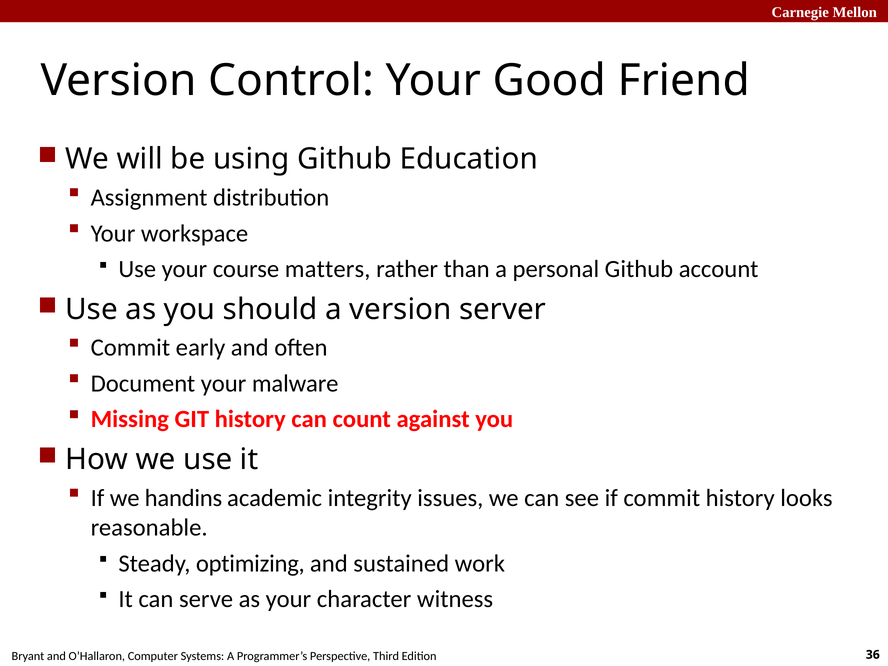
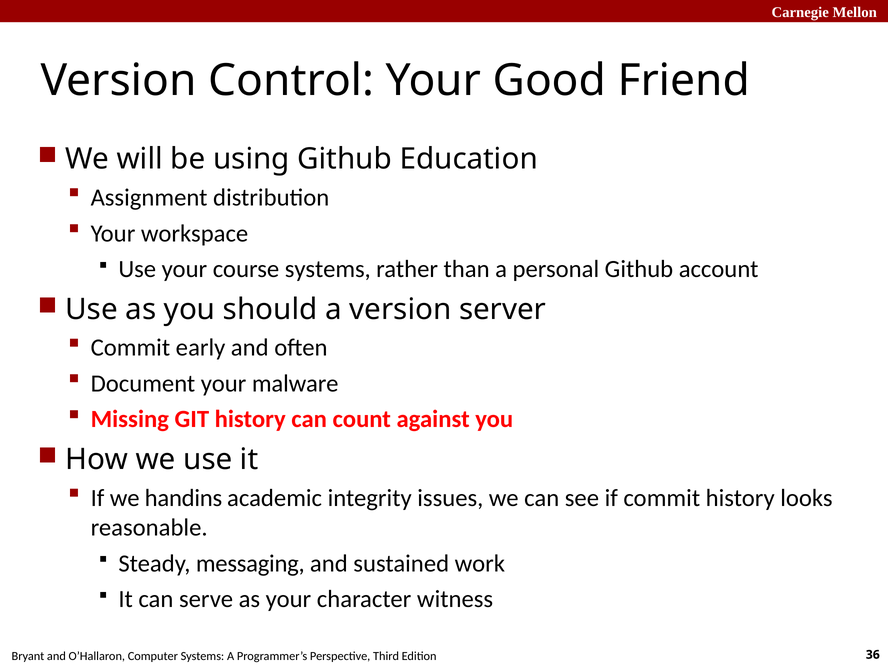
course matters: matters -> systems (328, 269)
optimizing: optimizing -> messaging (250, 563)
